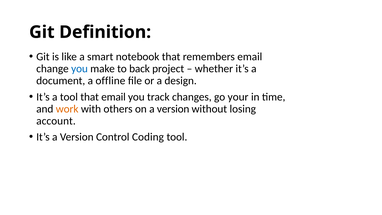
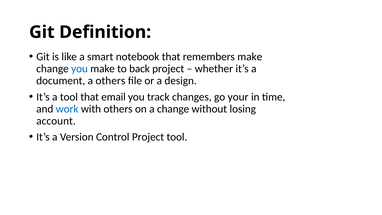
remembers email: email -> make (250, 57)
a offline: offline -> others (110, 81)
work colour: orange -> blue (67, 109)
on a version: version -> change (173, 109)
Control Coding: Coding -> Project (148, 137)
